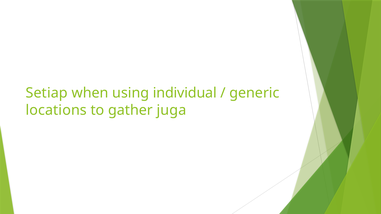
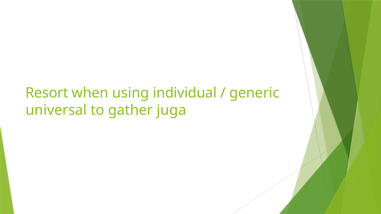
Setiap: Setiap -> Resort (47, 93)
locations: locations -> universal (56, 110)
